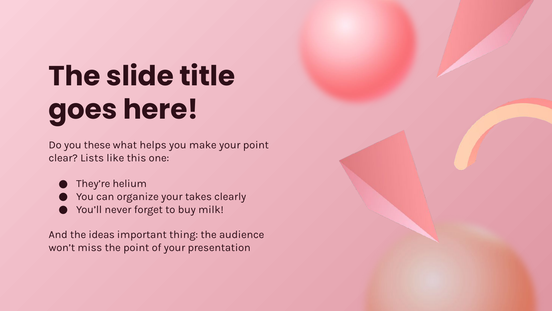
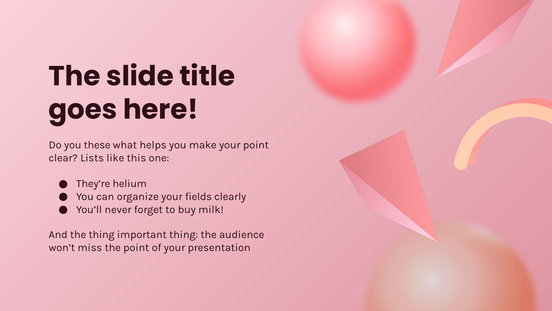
takes: takes -> fields (198, 196)
the ideas: ideas -> thing (102, 234)
